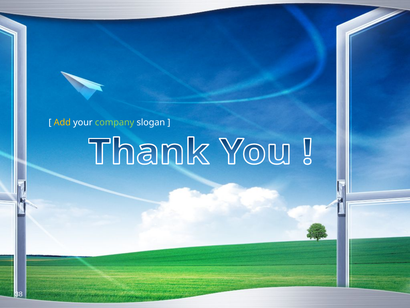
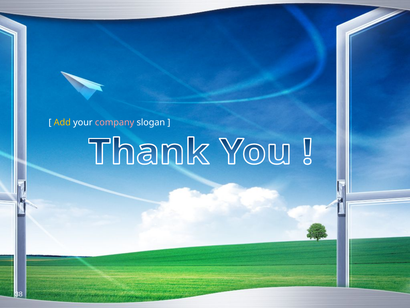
company colour: light green -> pink (115, 122)
